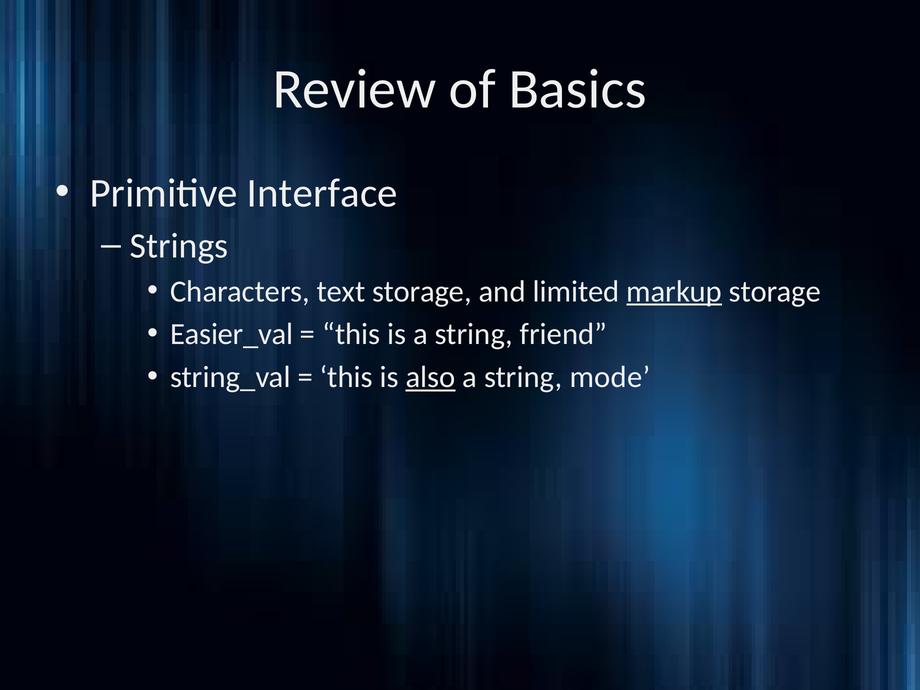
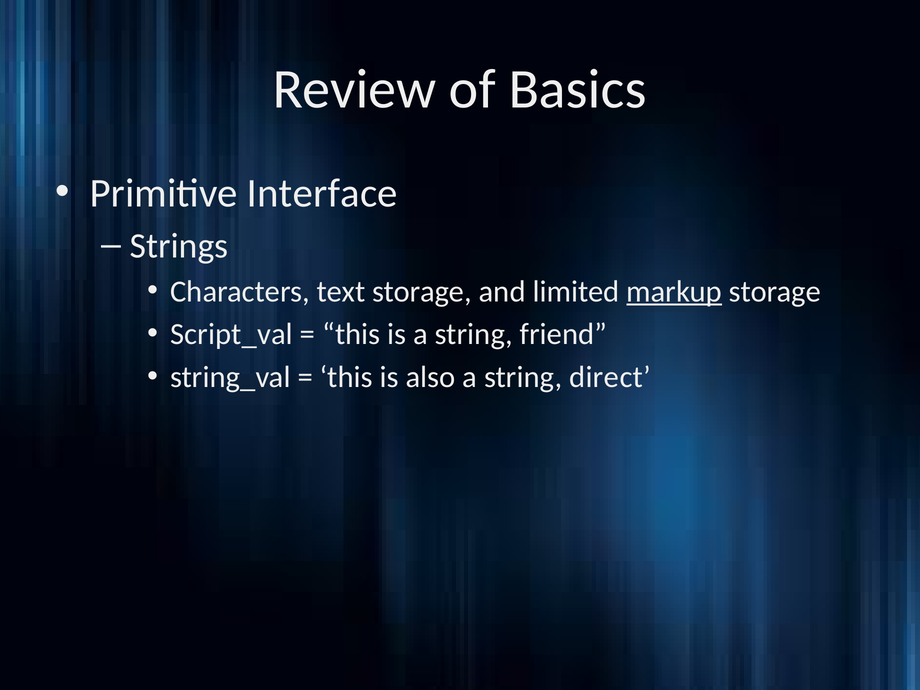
Easier_val: Easier_val -> Script_val (232, 334)
also underline: present -> none (431, 377)
mode: mode -> direct (610, 377)
